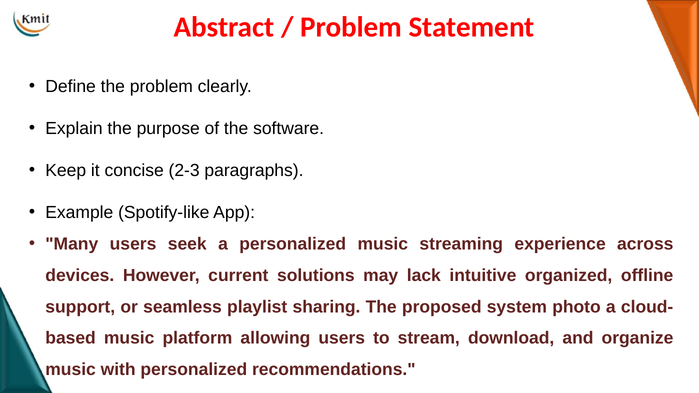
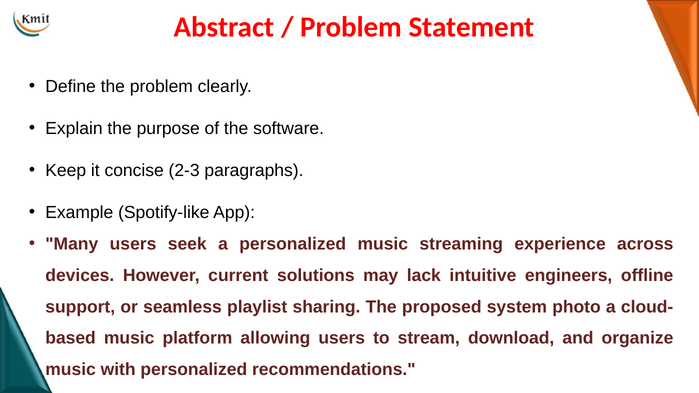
organized: organized -> engineers (569, 275)
